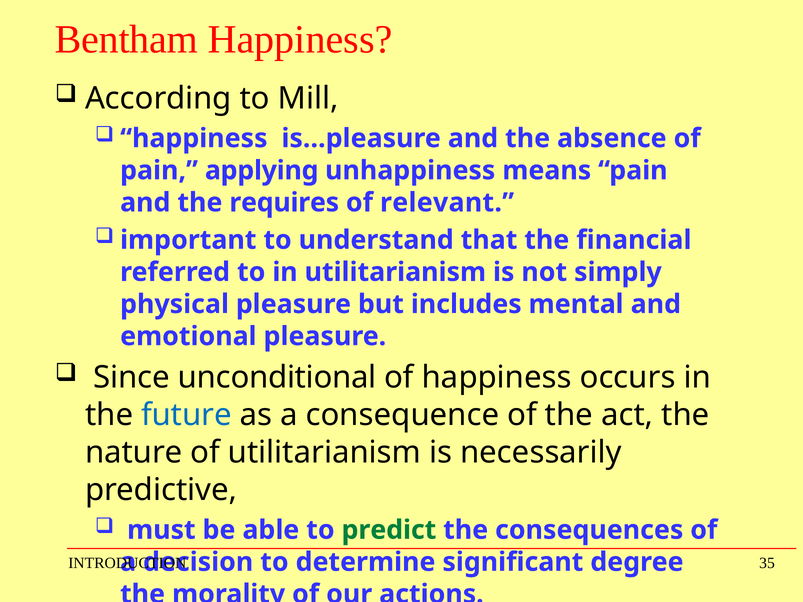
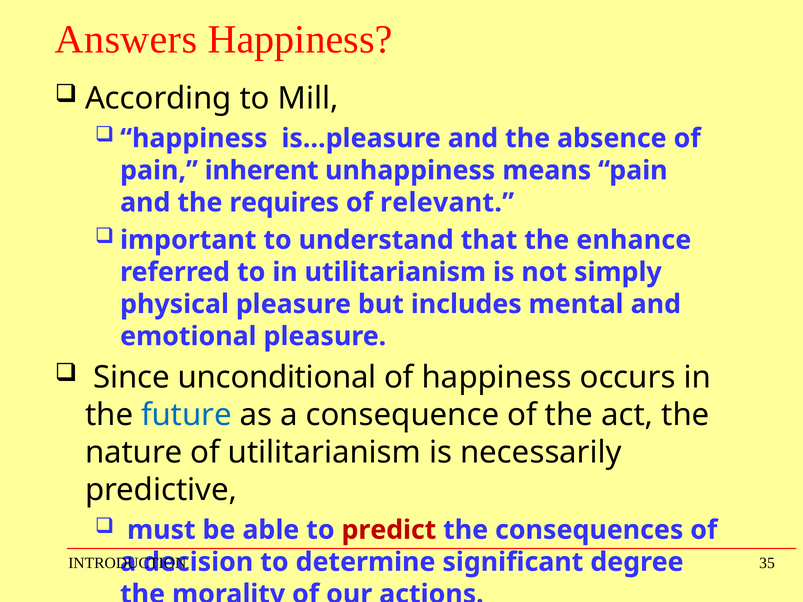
Bentham: Bentham -> Answers (126, 40)
applying: applying -> inherent (262, 171)
financial: financial -> enhance (634, 240)
predict colour: green -> red (389, 530)
